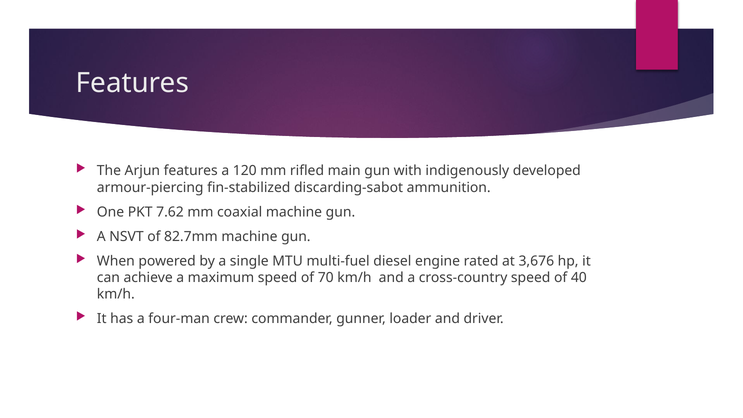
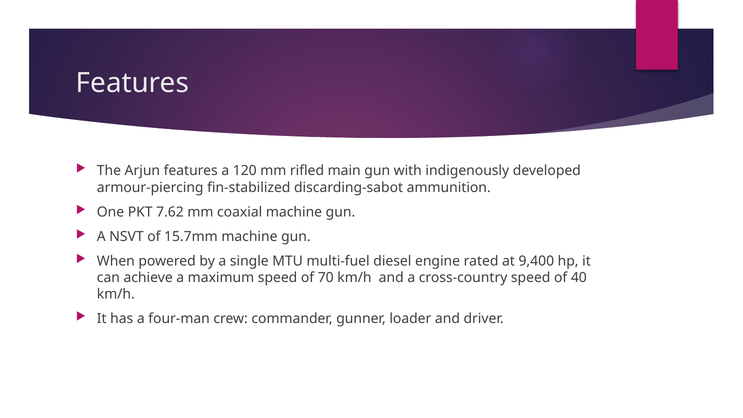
82.7mm: 82.7mm -> 15.7mm (191, 236)
3,676: 3,676 -> 9,400 (536, 261)
